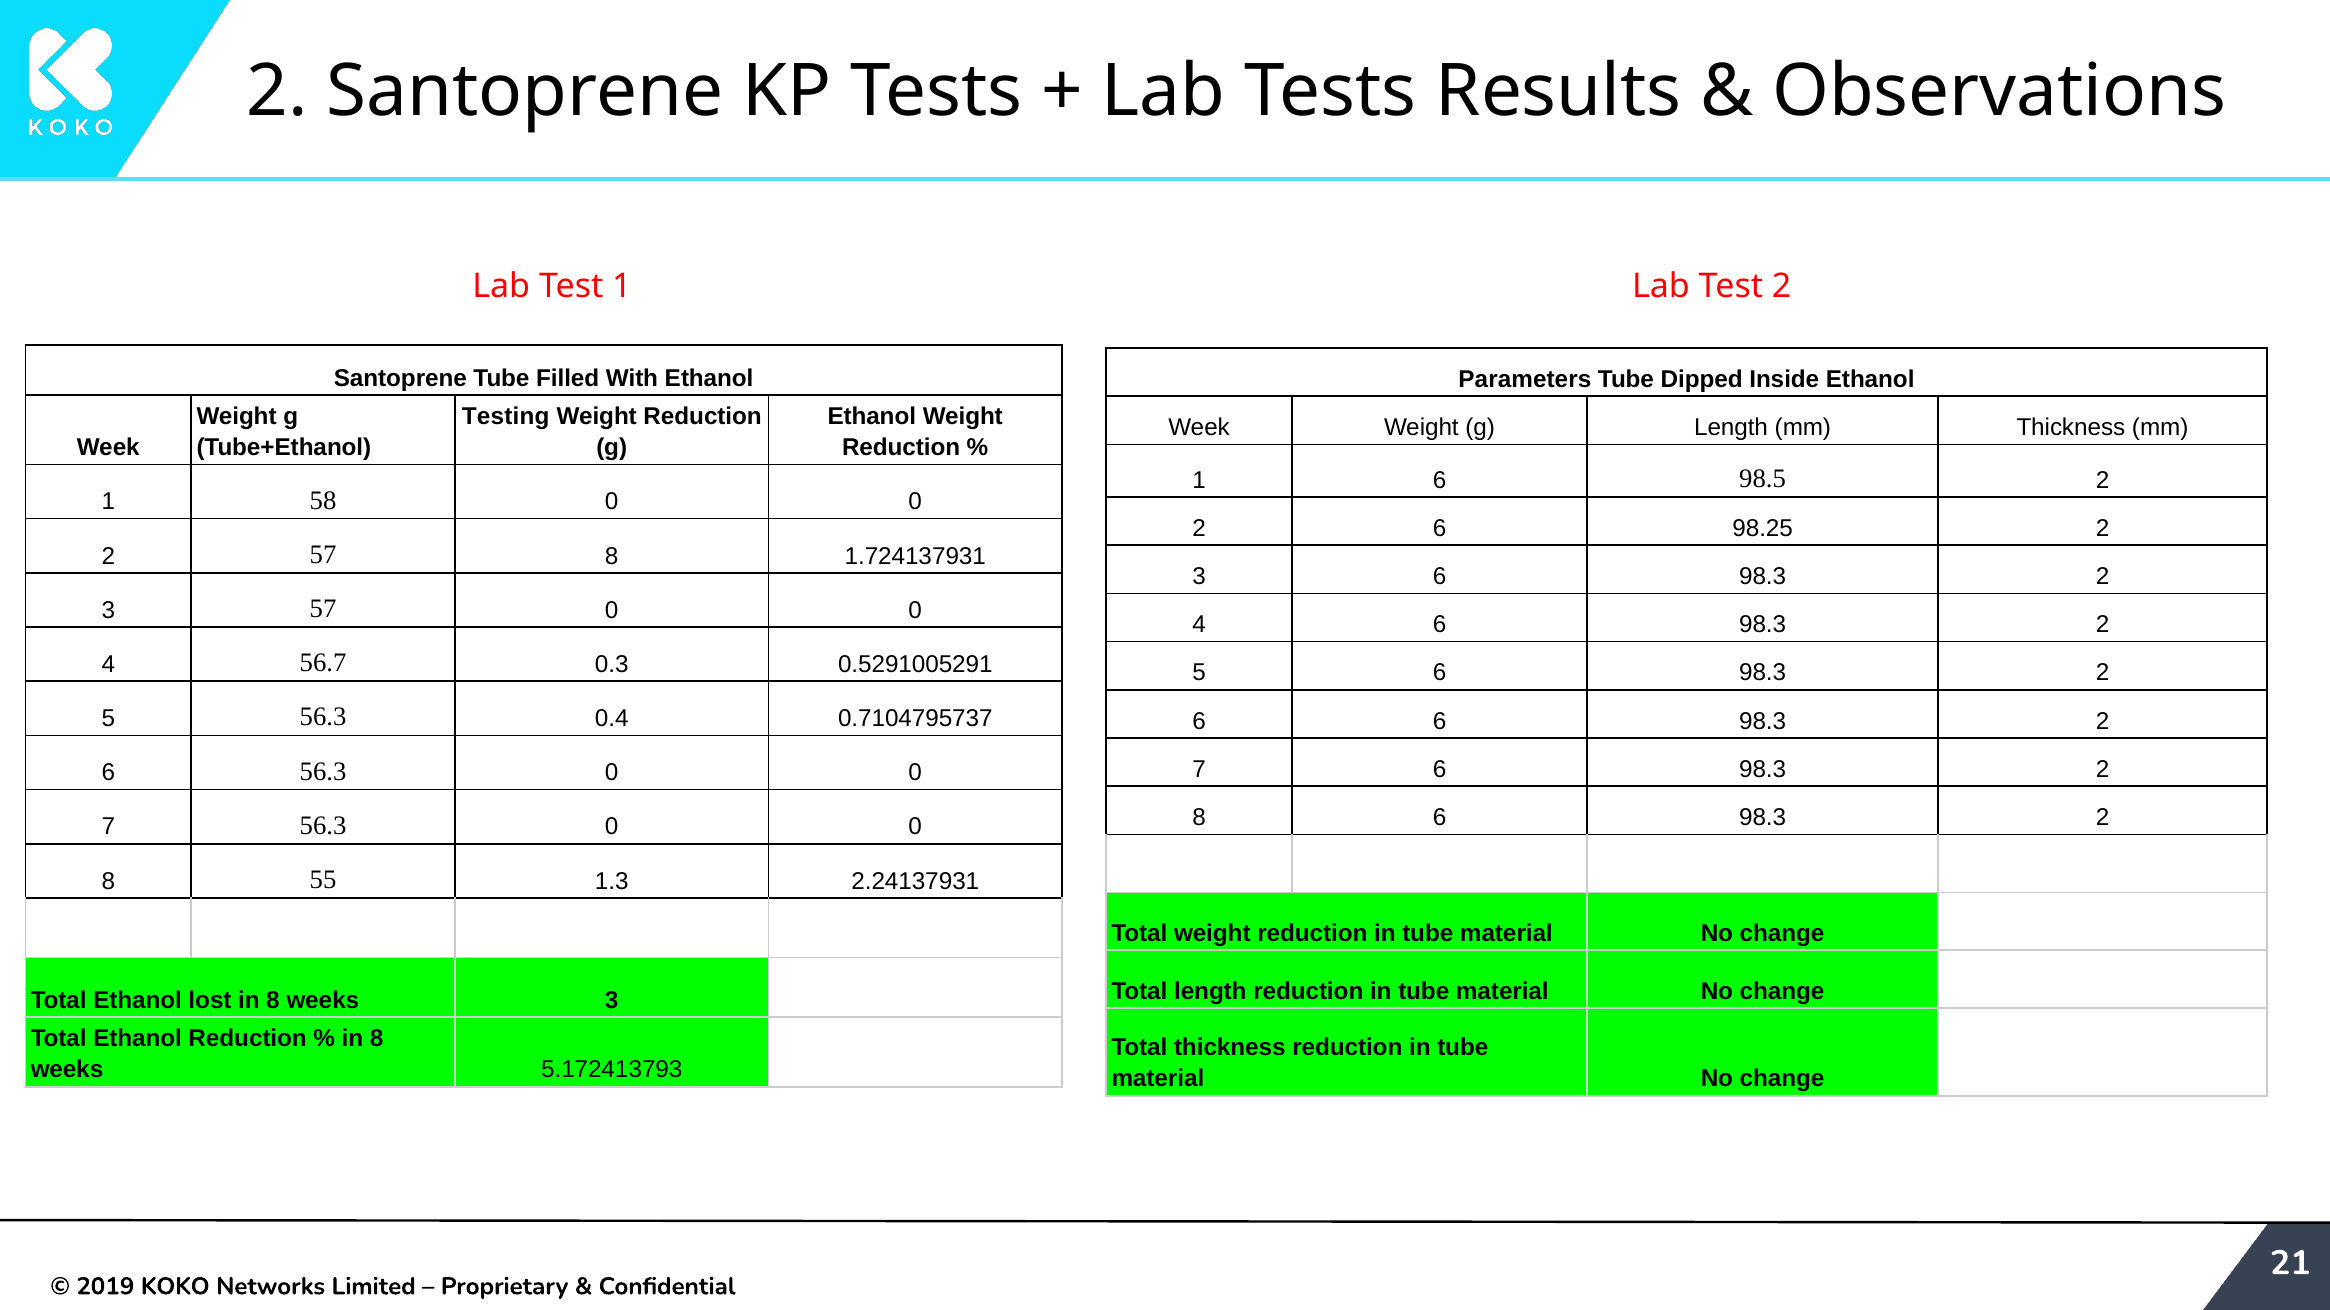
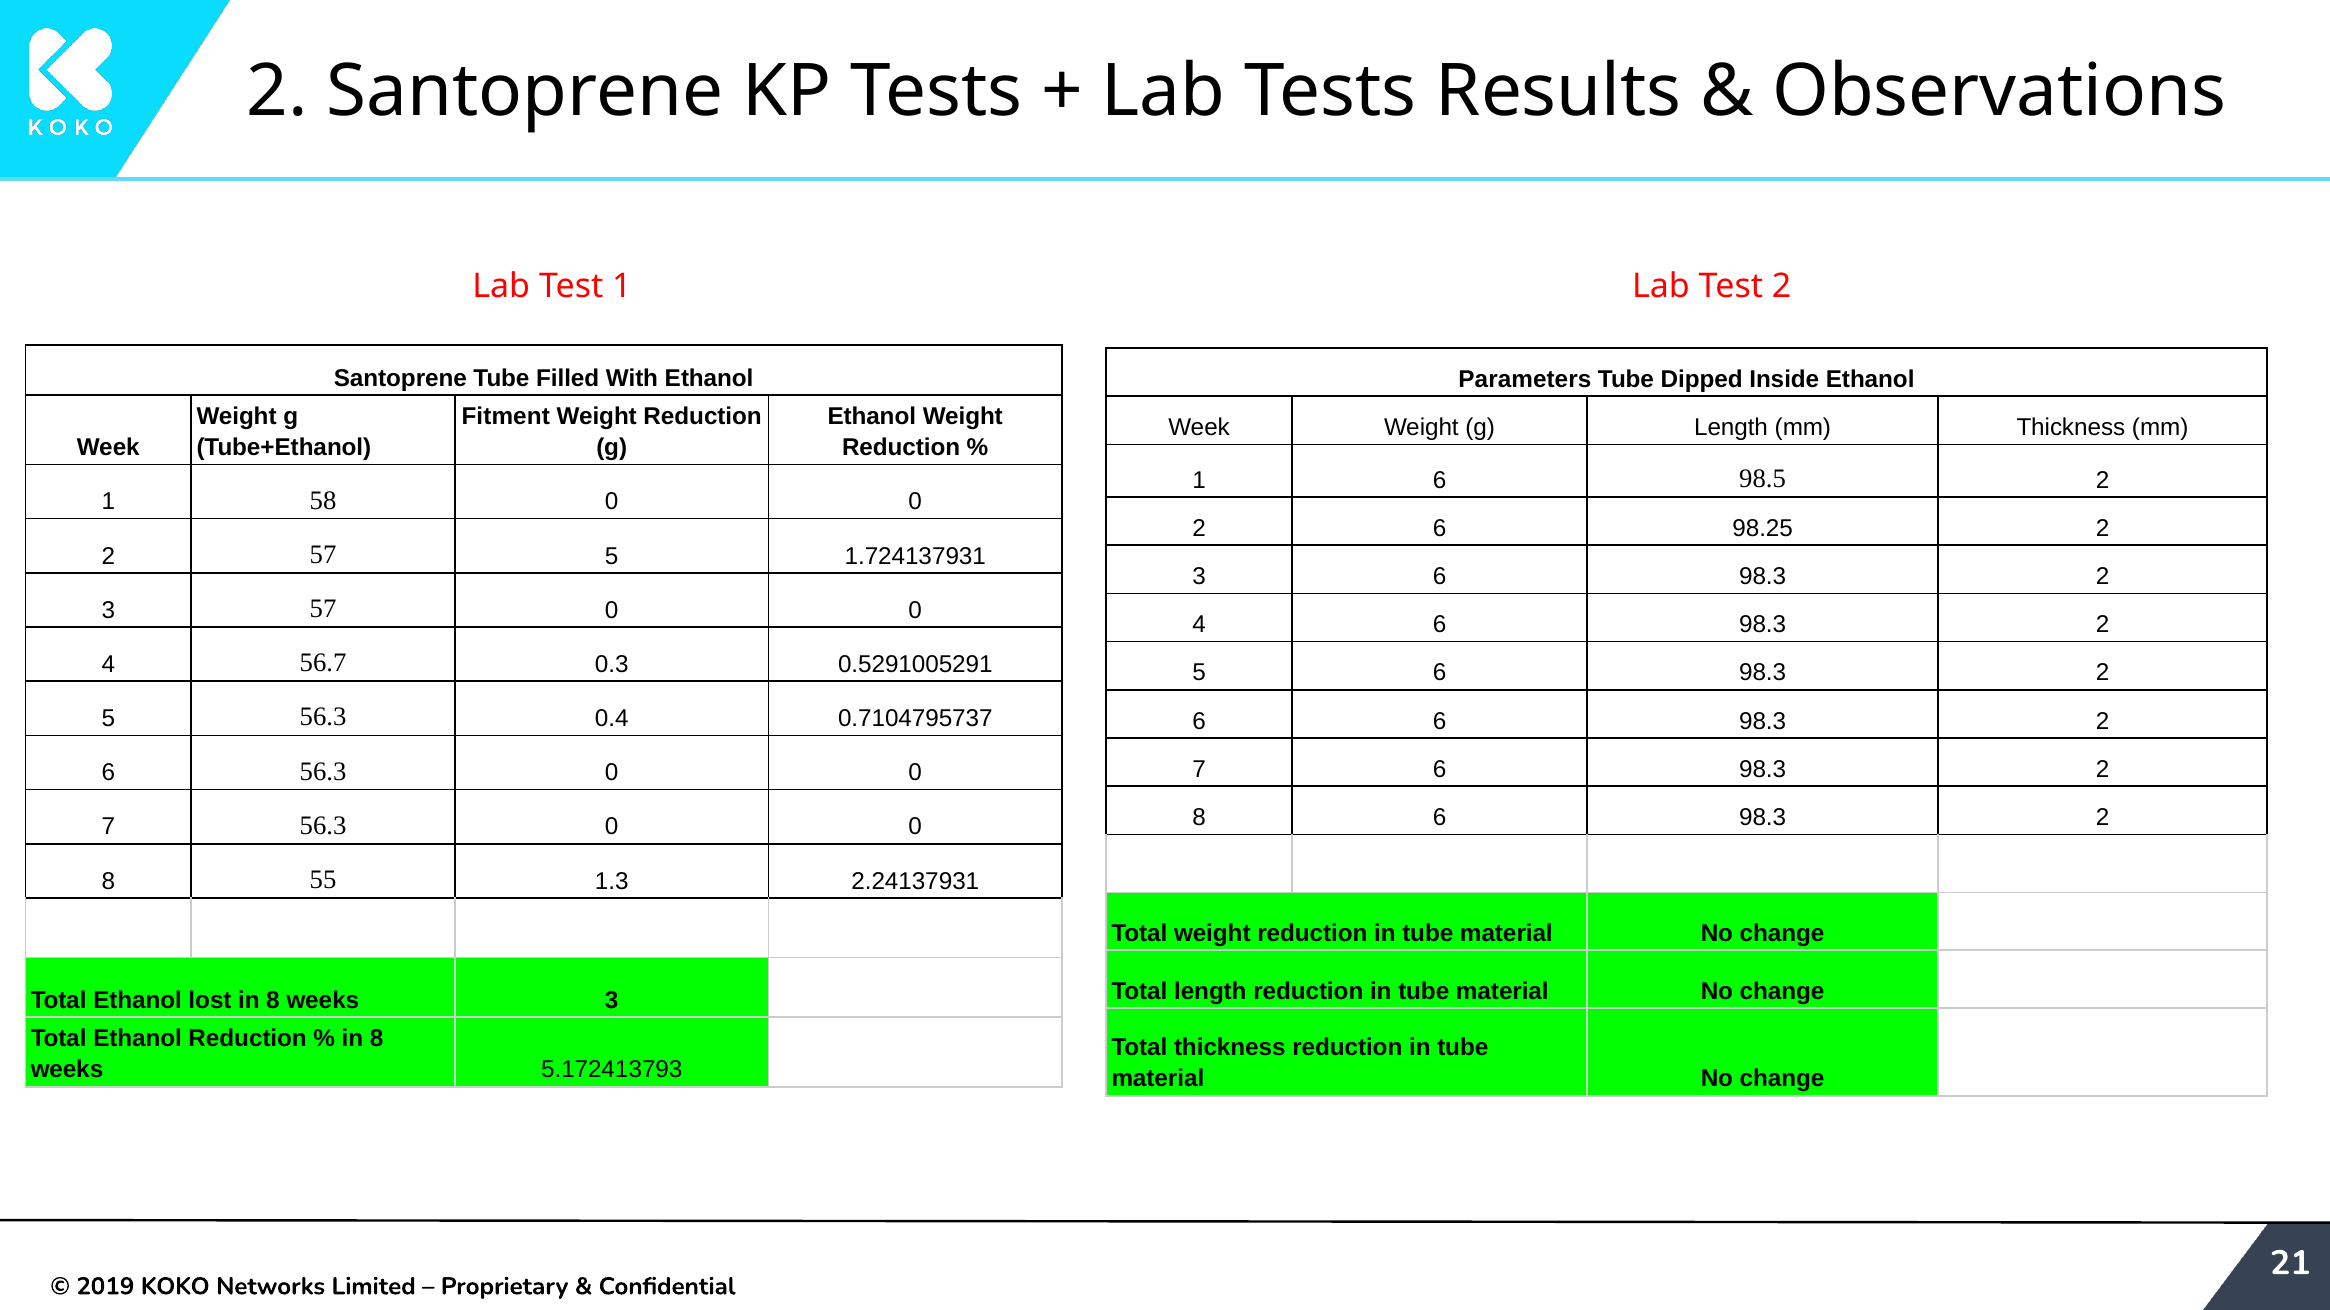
Testing: Testing -> Fitment (506, 417)
57 8: 8 -> 5 (612, 556)
